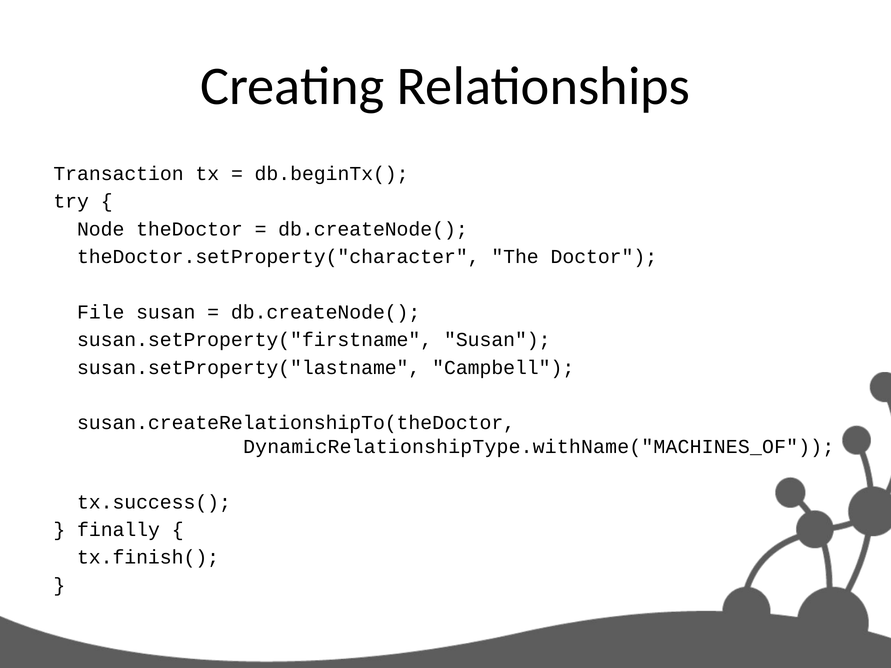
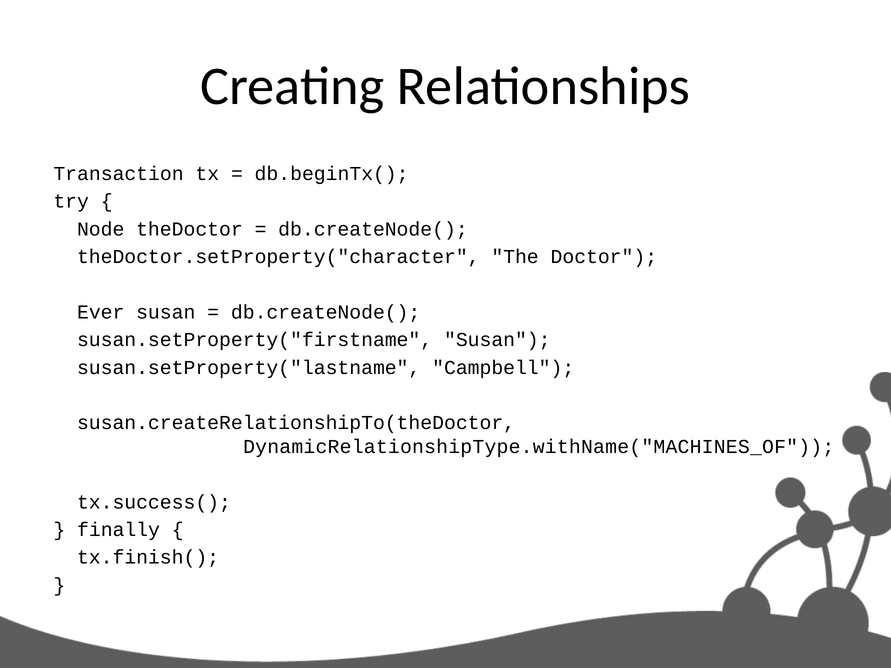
File: File -> Ever (101, 312)
